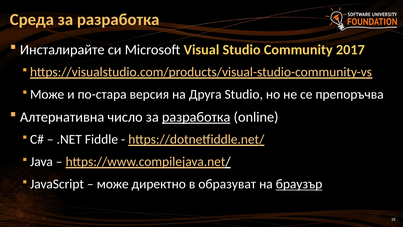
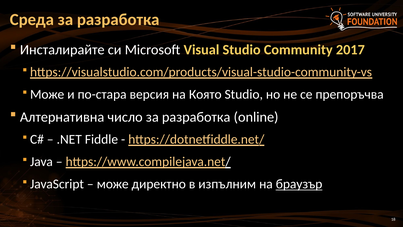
Друга: Друга -> Която (205, 94)
разработка underline: present -> none (196, 117)
образуват: образуват -> изпълним (227, 184)
